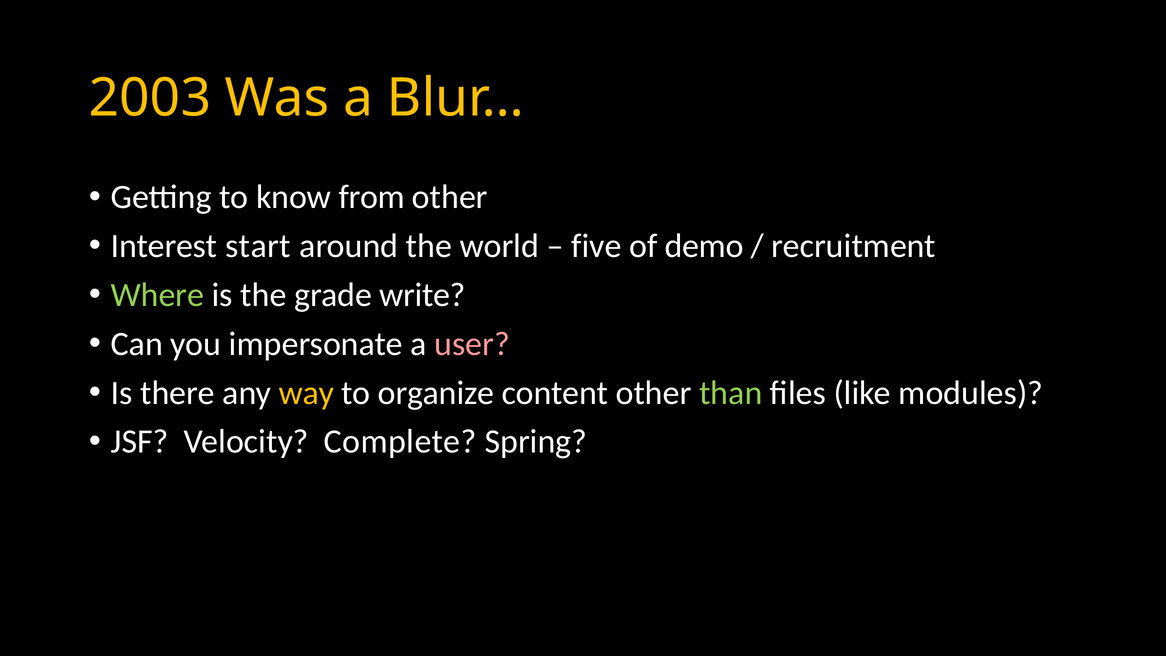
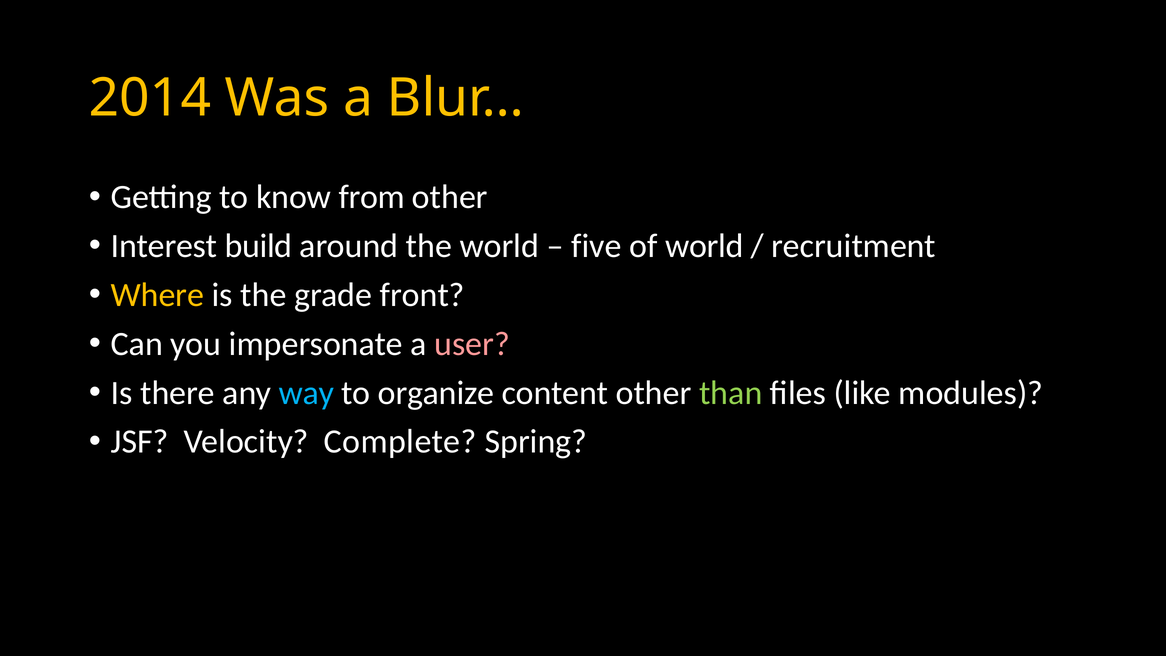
2003: 2003 -> 2014 (150, 98)
start: start -> build (258, 246)
of demo: demo -> world (704, 246)
Where colour: light green -> yellow (157, 295)
write: write -> front (422, 295)
way colour: yellow -> light blue (306, 393)
